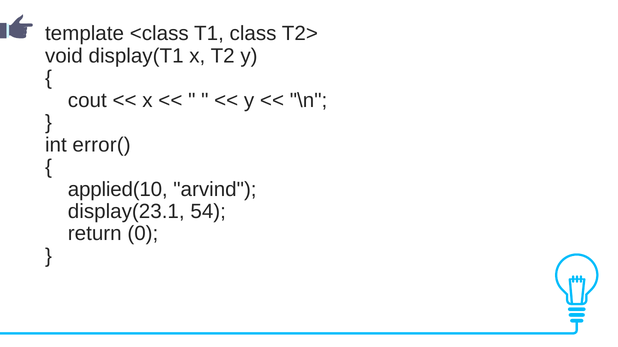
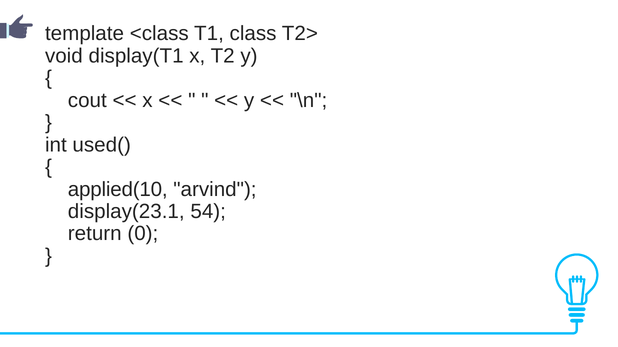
error(: error( -> used( (102, 145)
